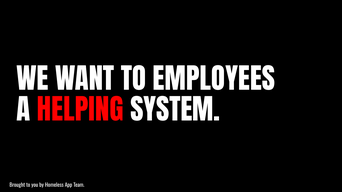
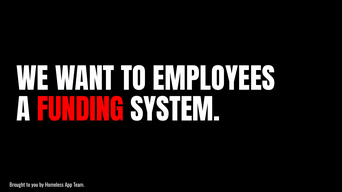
HELPING: HELPING -> FUNDING (80, 111)
